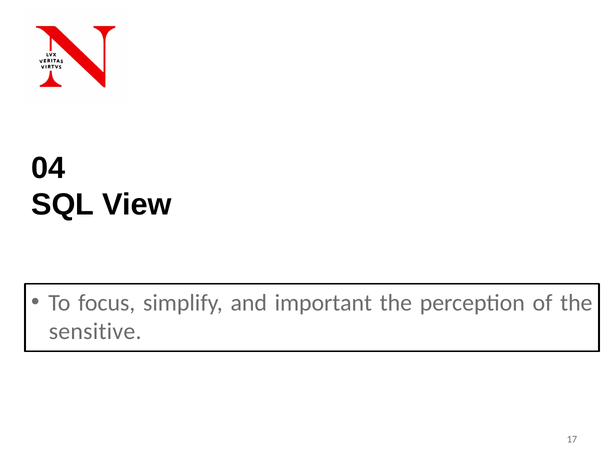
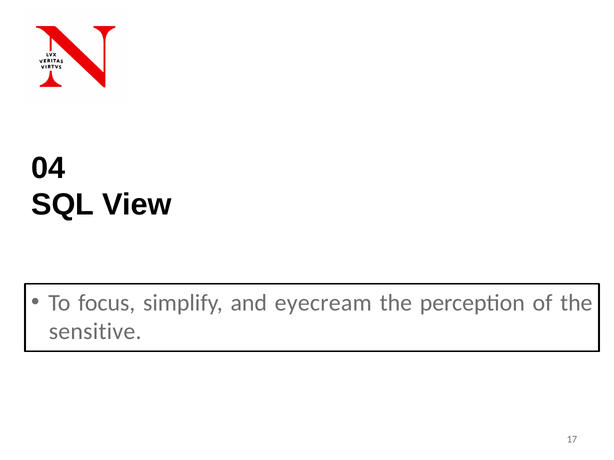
important: important -> eyecream (323, 303)
